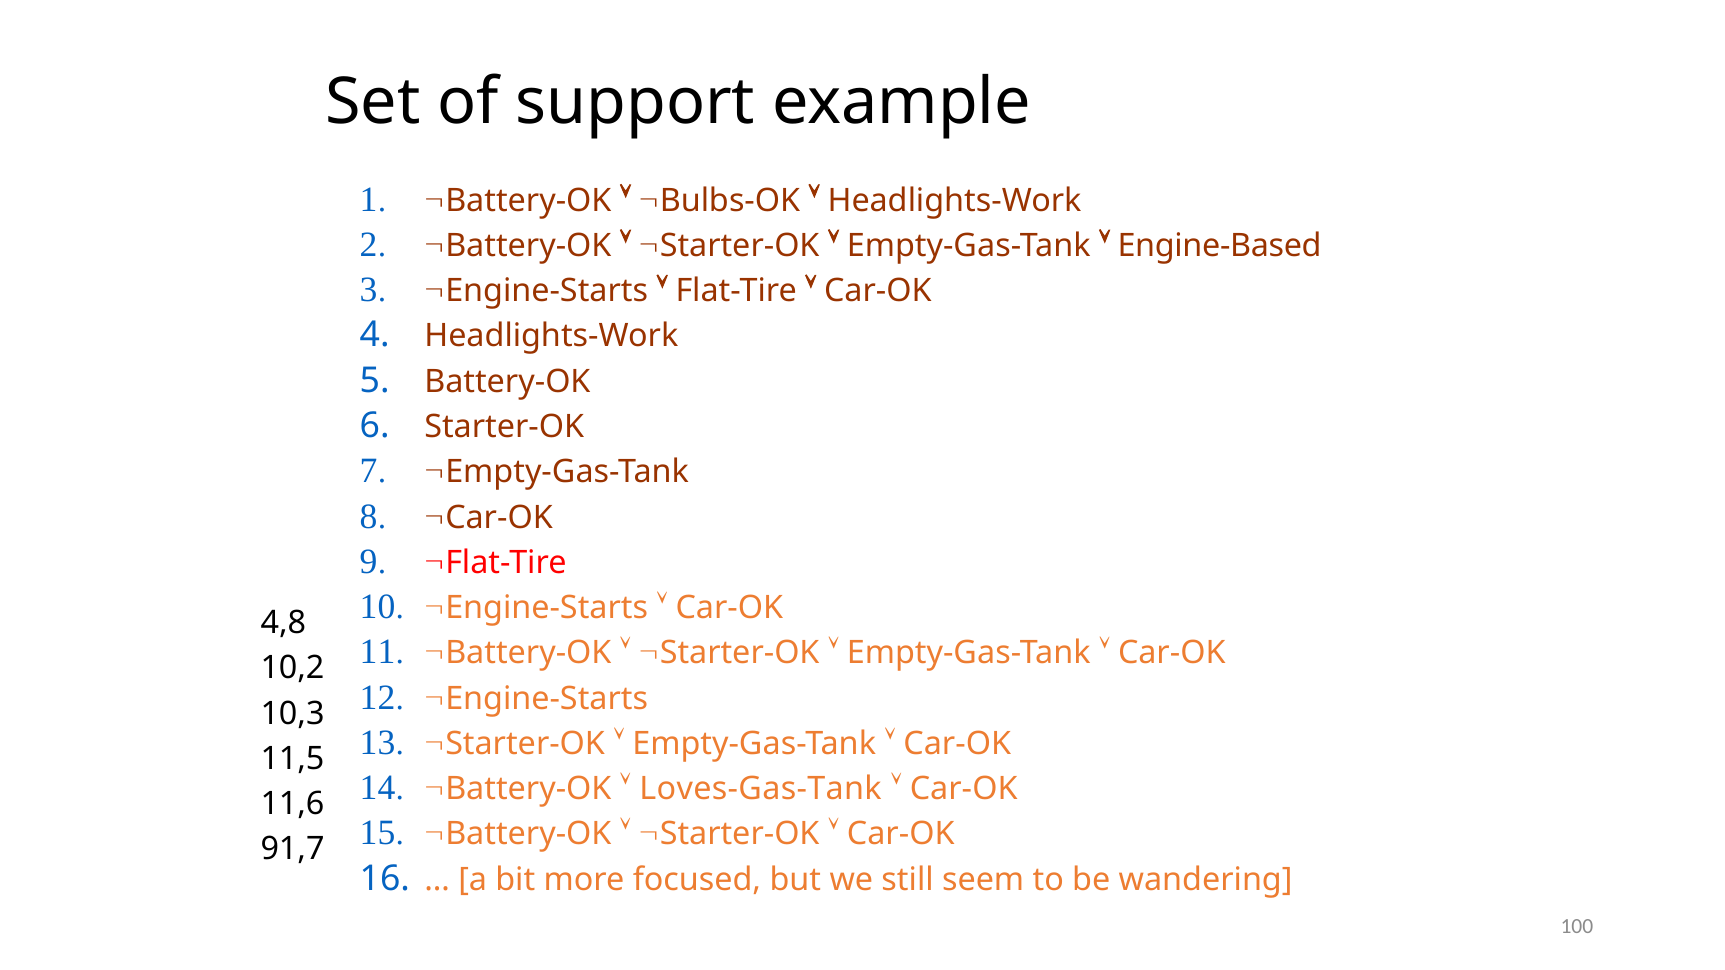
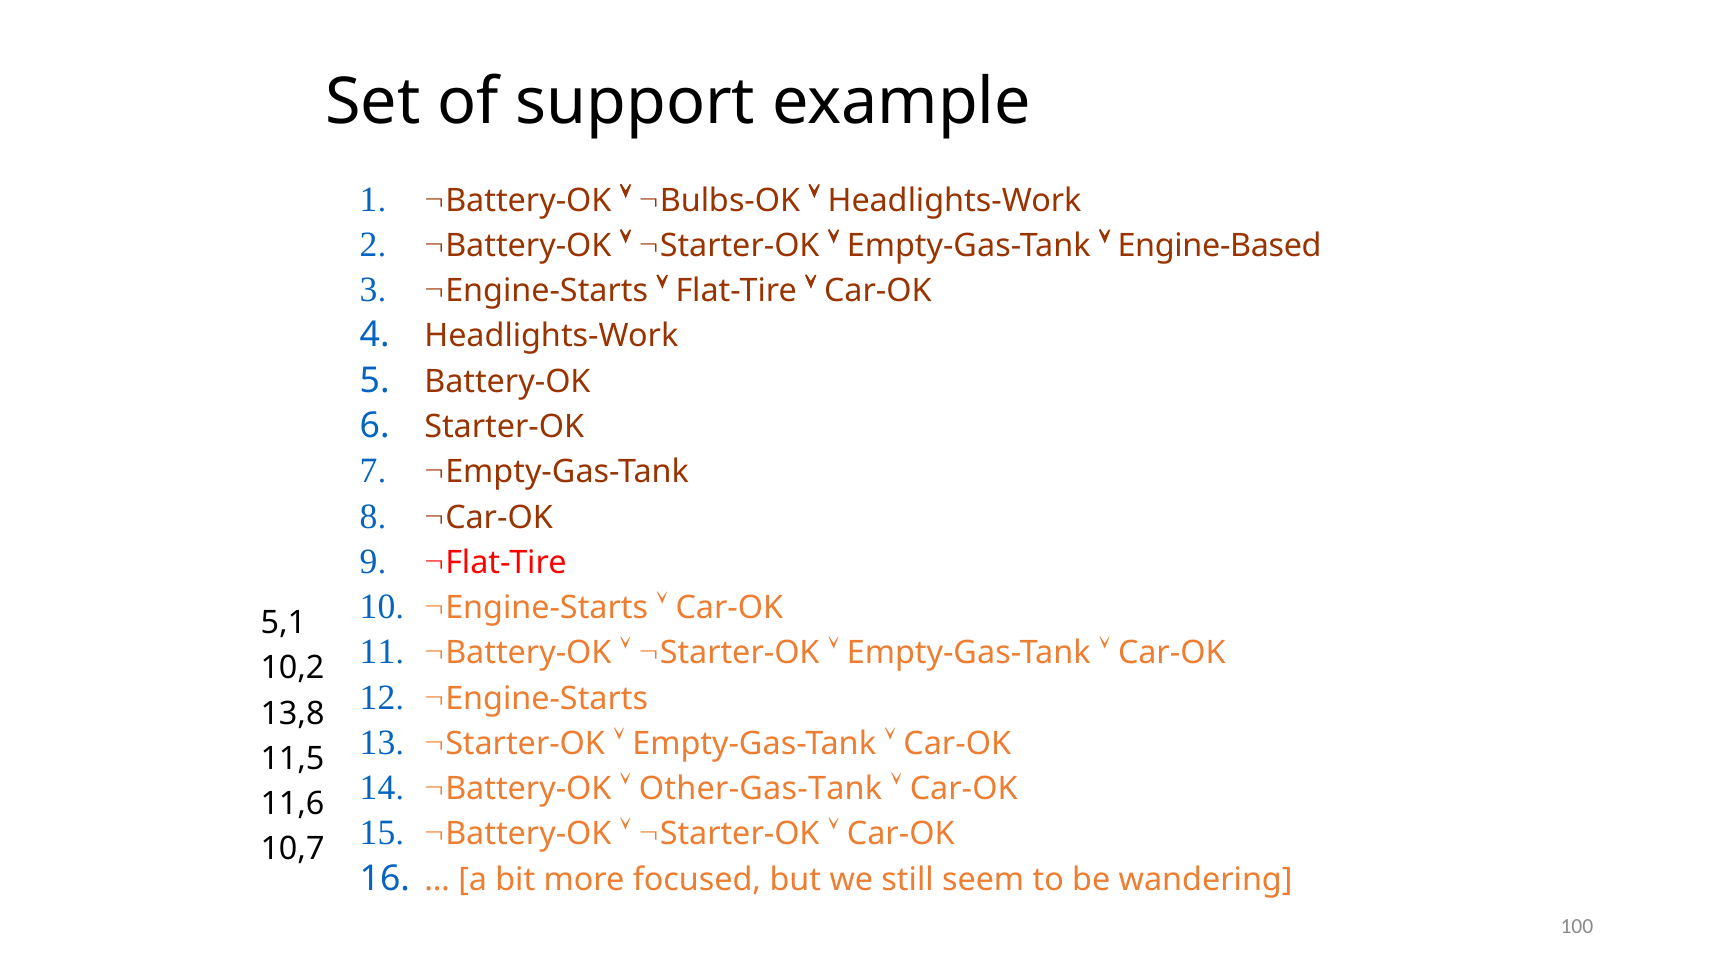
4,8: 4,8 -> 5,1 (283, 623)
10,3: 10,3 -> 13,8 (293, 714)
Loves-Gas-Tank: Loves-Gas-Tank -> Other-Gas-Tank (761, 789)
91,7: 91,7 -> 10,7 (293, 849)
